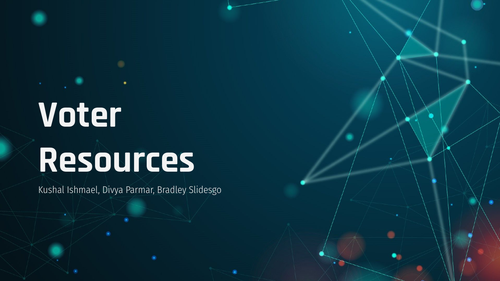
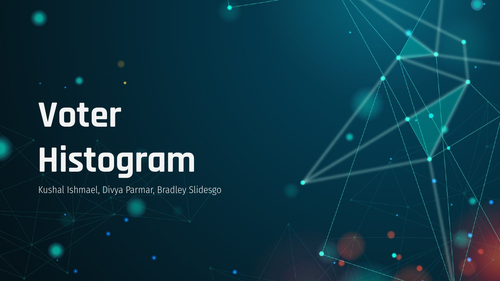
Resources: Resources -> Histogram (117, 160)
